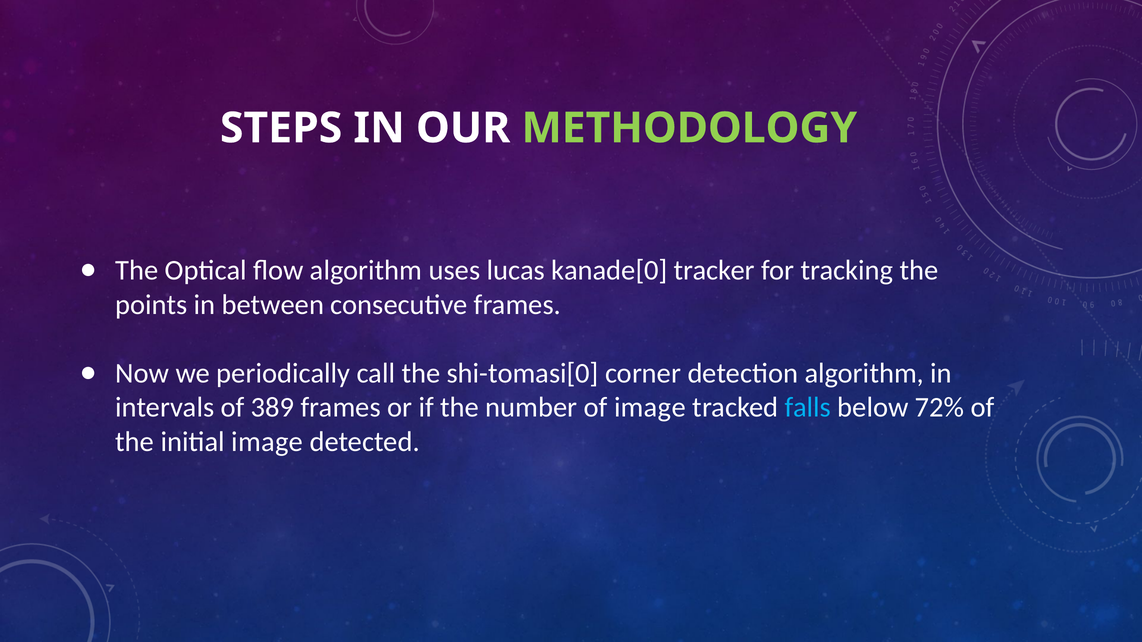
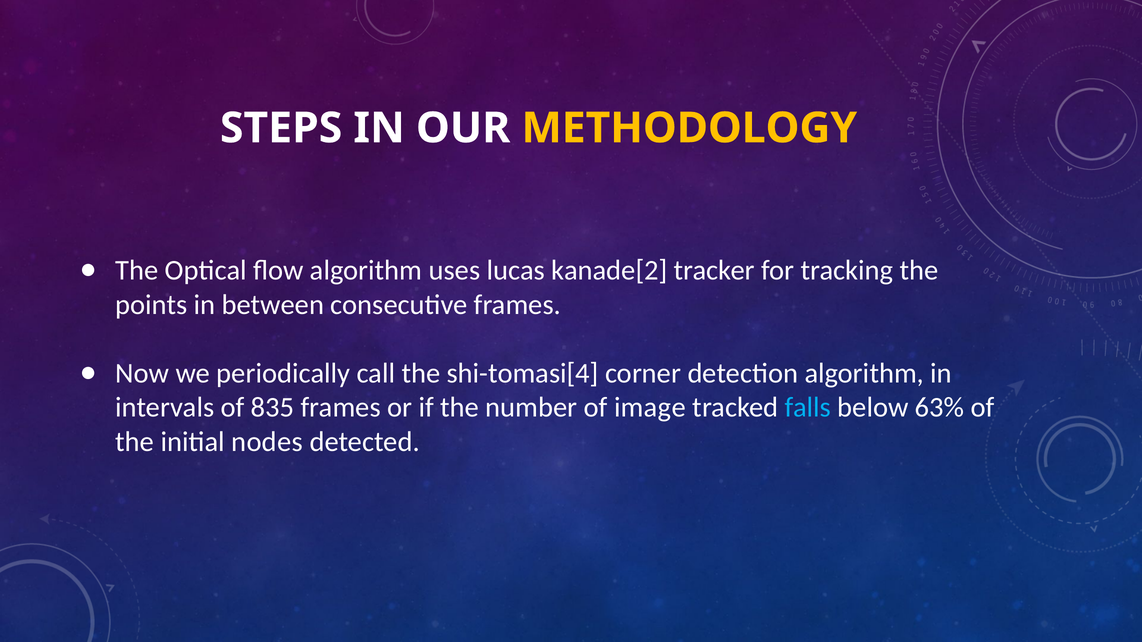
METHODOLOGY colour: light green -> yellow (689, 128)
kanade[0: kanade[0 -> kanade[2 (609, 271)
shi-tomasi[0: shi-tomasi[0 -> shi-tomasi[4 (523, 373)
389: 389 -> 835 (273, 408)
72%: 72% -> 63% (940, 408)
initial image: image -> nodes (267, 442)
